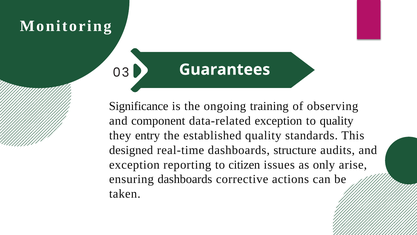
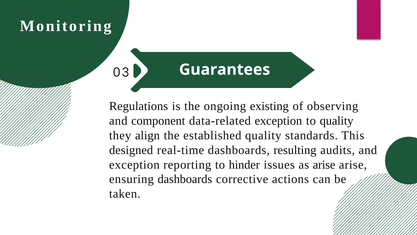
Significance: Significance -> Regulations (139, 106)
training: training -> existing (269, 106)
entry: entry -> align (147, 135)
structure: structure -> resulting (295, 150)
citizen: citizen -> hinder (244, 164)
as only: only -> arise (324, 164)
